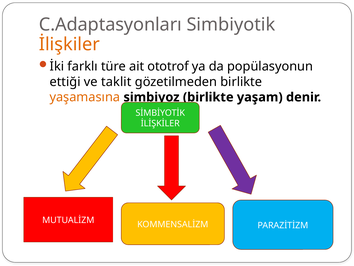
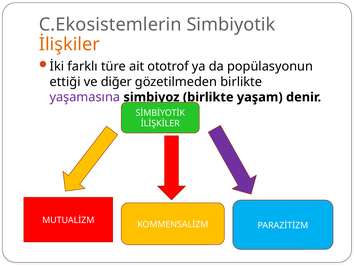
C.Adaptasyonları: C.Adaptasyonları -> C.Ekosistemlerin (110, 25)
taklit: taklit -> diğer (116, 82)
yaşamasına colour: orange -> purple (85, 97)
